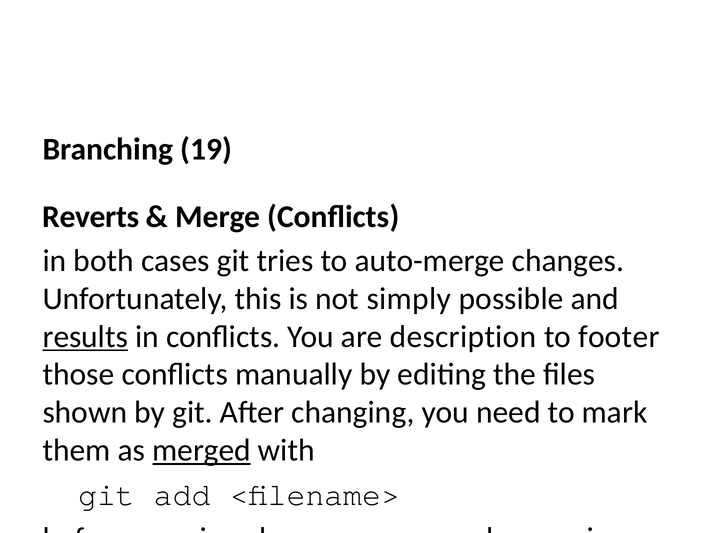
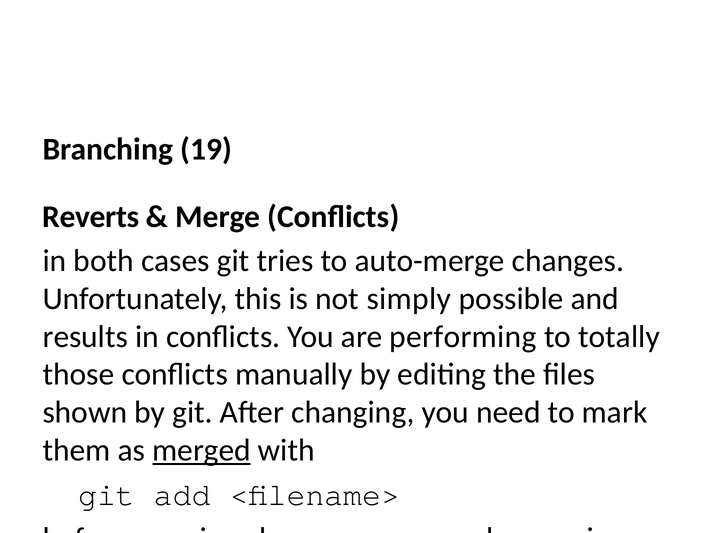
results underline: present -> none (85, 336)
description: description -> performing (463, 336)
footer: footer -> totally (619, 336)
